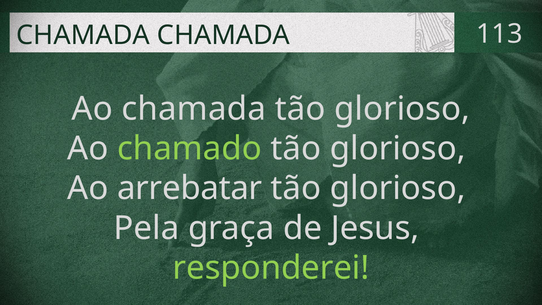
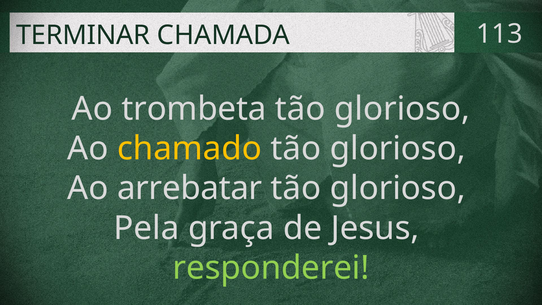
CHAMADA: CHAMADA -> TERMINAR (83, 35)
Ao chamada: chamada -> trombeta (194, 109)
chamado colour: light green -> yellow (189, 149)
